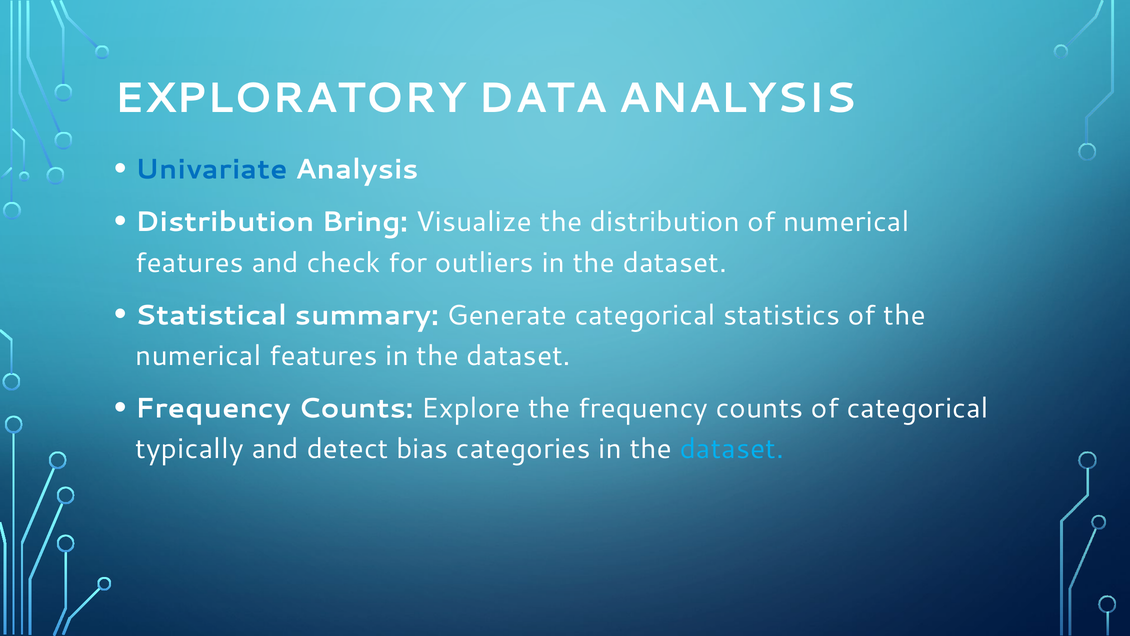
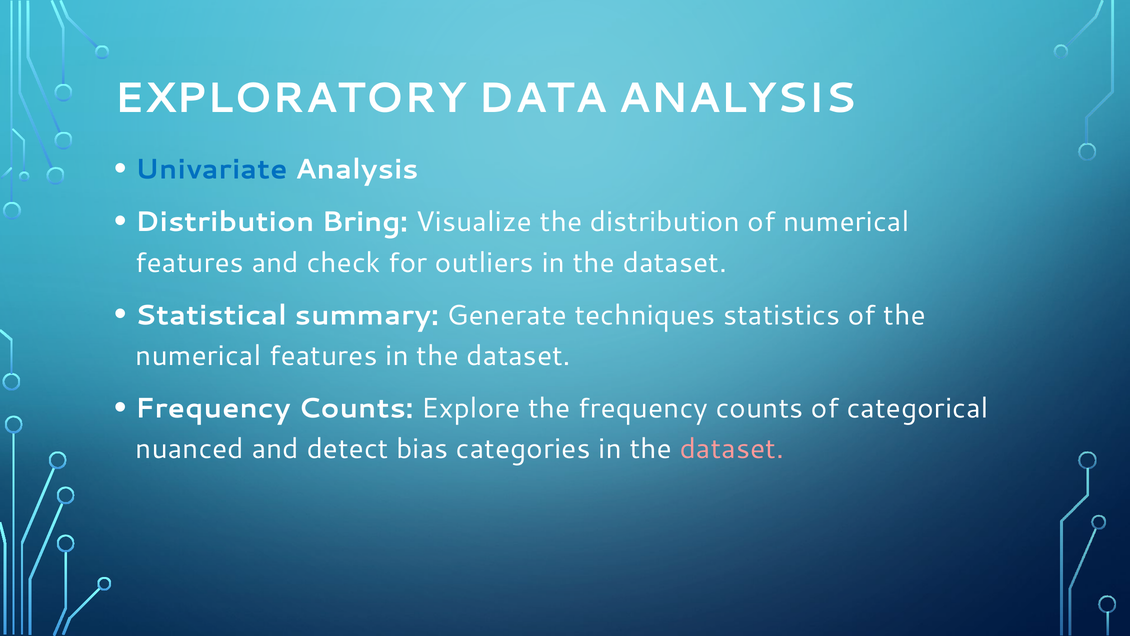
Generate categorical: categorical -> techniques (645, 315)
typically: typically -> nuanced (190, 449)
dataset colour: light blue -> pink (732, 449)
